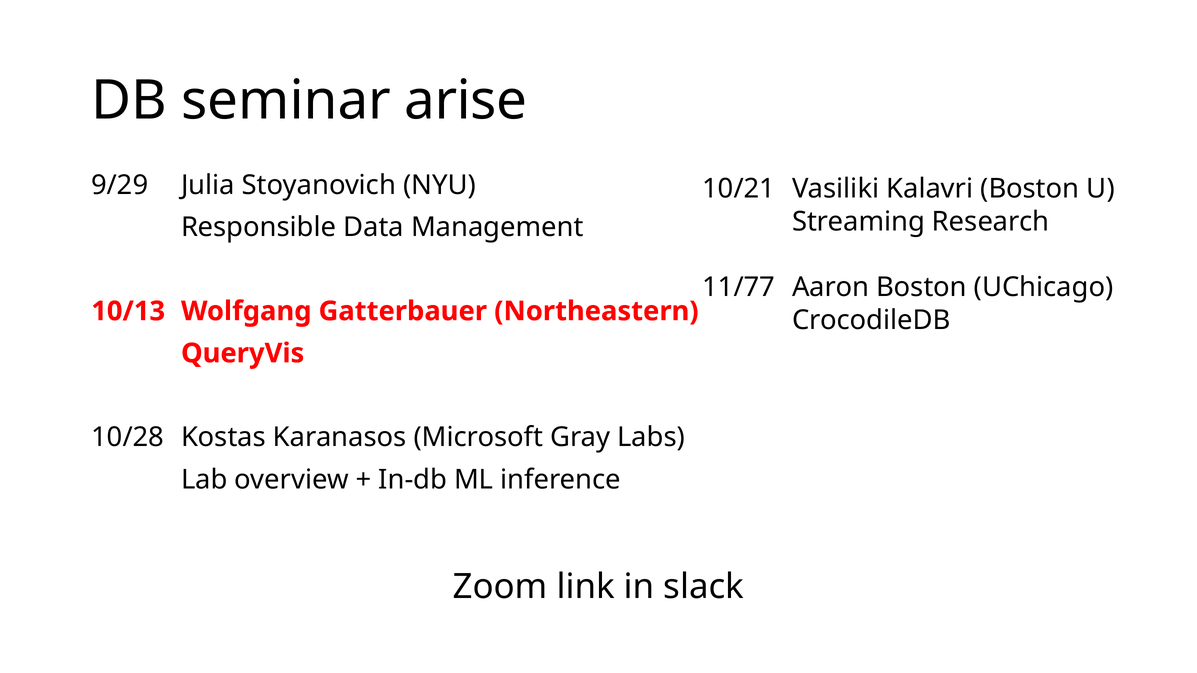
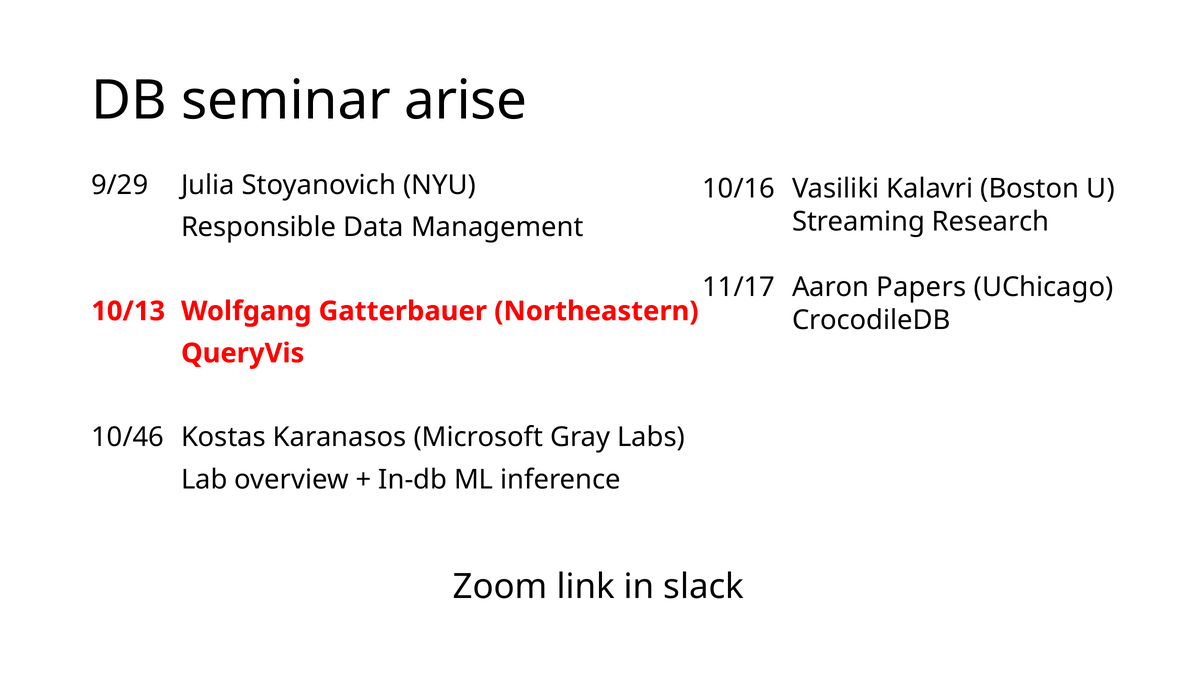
10/21: 10/21 -> 10/16 (739, 189)
11/77: 11/77 -> 11/17 (739, 287)
Aaron Boston: Boston -> Papers (921, 287)
10/28: 10/28 -> 10/46 (128, 438)
